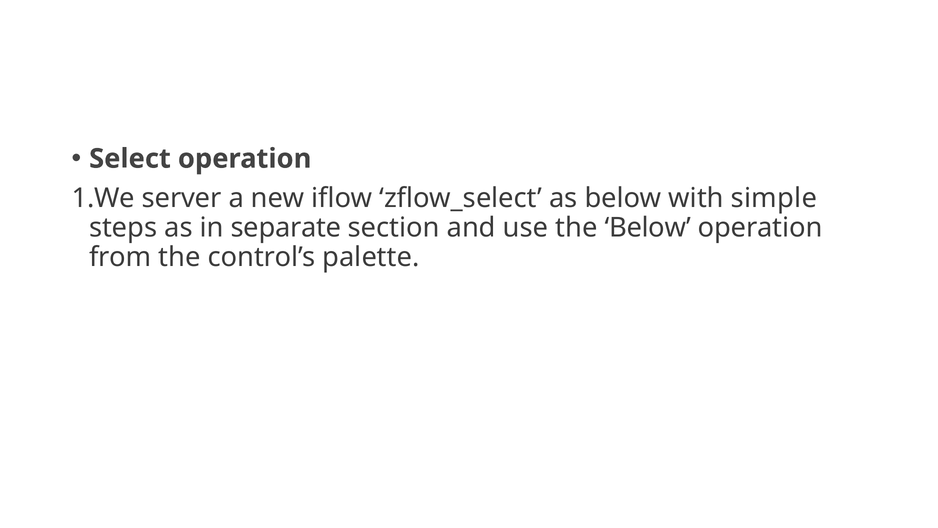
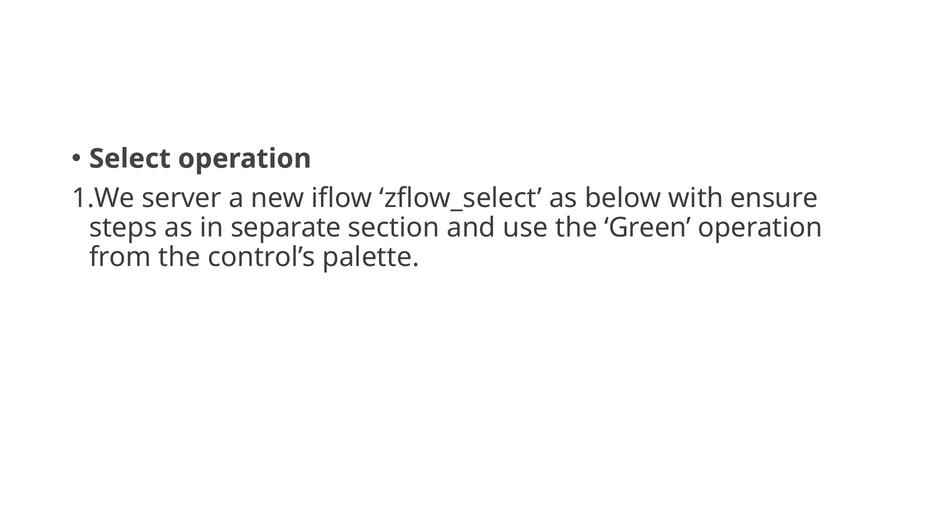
simple: simple -> ensure (774, 198)
the Below: Below -> Green (648, 227)
